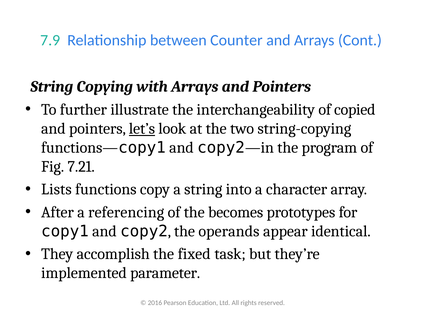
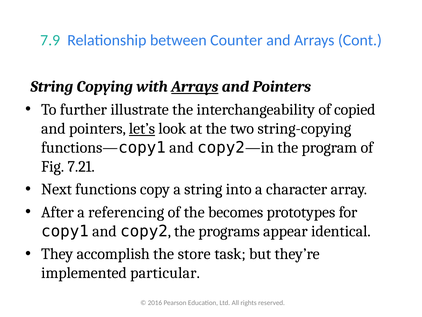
Arrays underline: none -> present (195, 87)
Lists: Lists -> Next (56, 189)
operands: operands -> programs (229, 231)
fixed: fixed -> store (194, 254)
parameter: parameter -> particular (165, 273)
